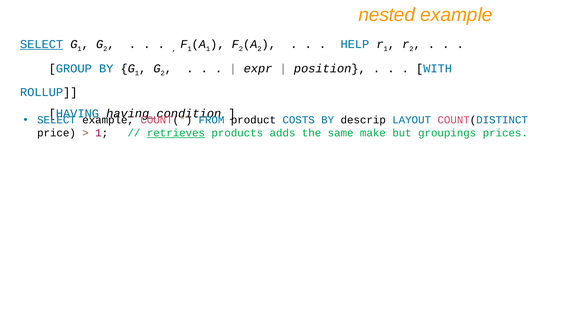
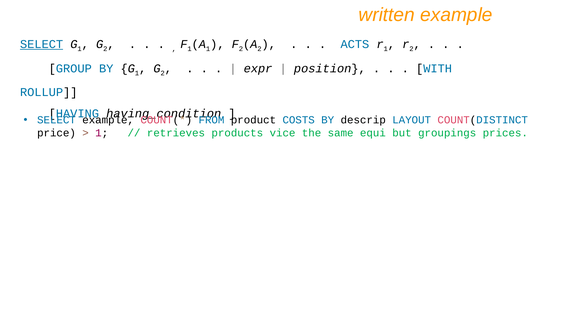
nested: nested -> written (387, 15)
HELP: HELP -> ACTS (355, 44)
retrieves underline: present -> none (176, 133)
adds: adds -> vice (283, 133)
make: make -> equi (373, 133)
